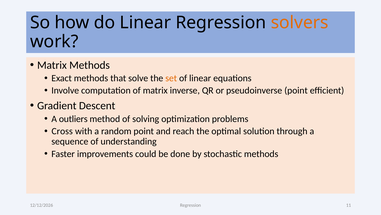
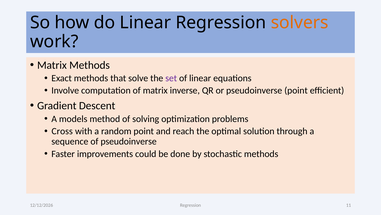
set colour: orange -> purple (171, 78)
outliers: outliers -> models (73, 119)
of understanding: understanding -> pseudoinverse (129, 141)
